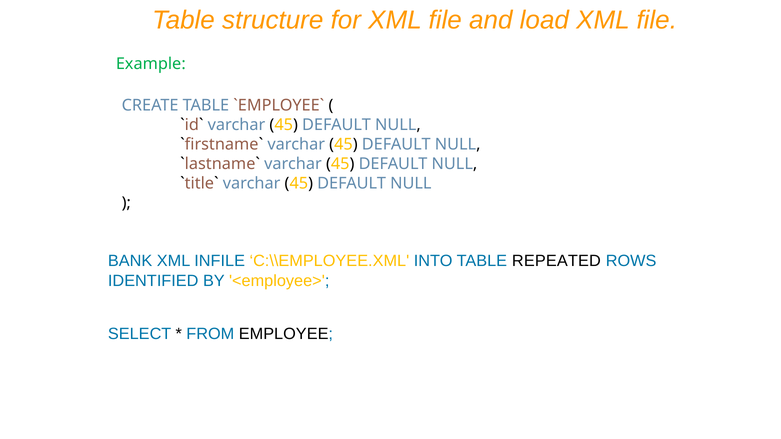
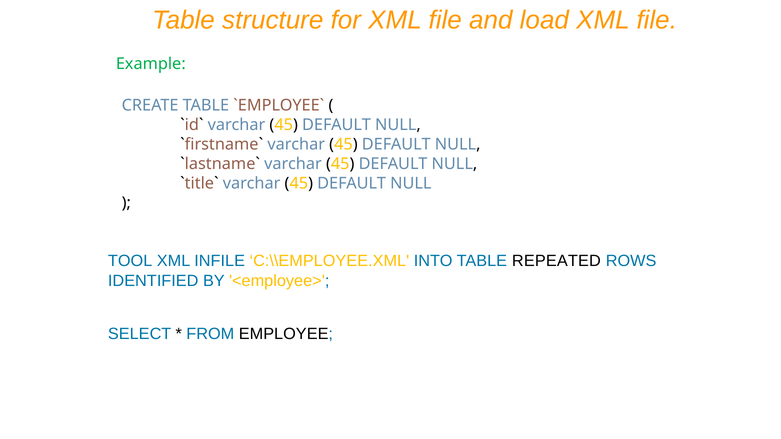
BANK: BANK -> TOOL (130, 261)
